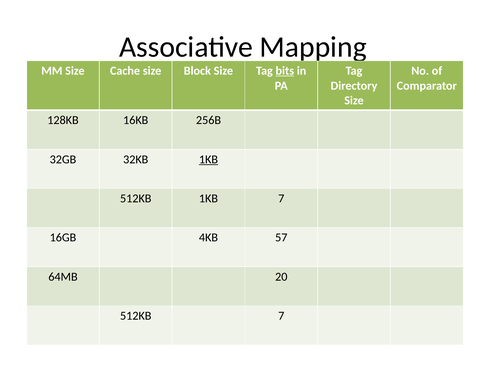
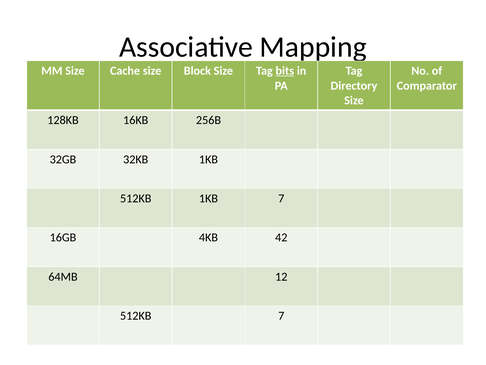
1KB underline: present -> none (208, 159)
57: 57 -> 42 (281, 237)
20: 20 -> 12 (281, 276)
